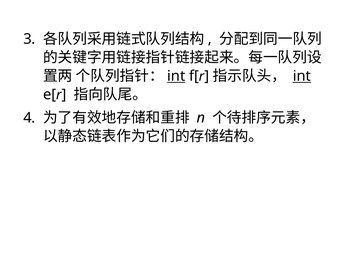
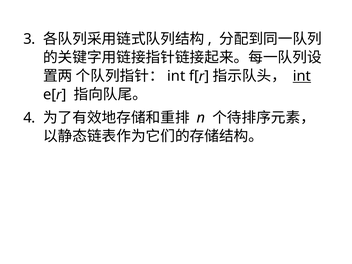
int underline: present -> none (176, 76)
